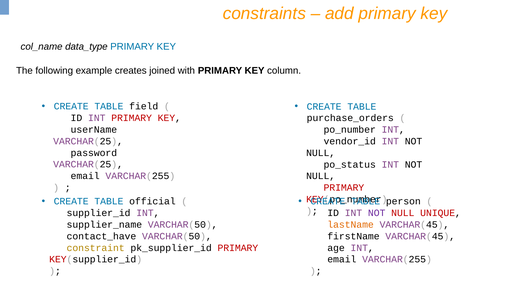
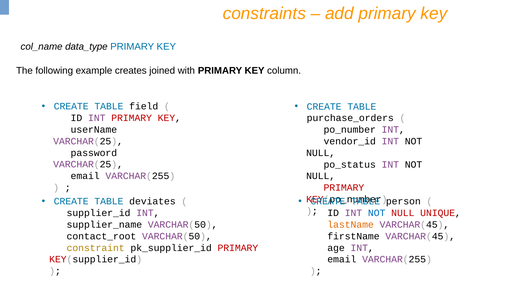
official: official -> deviates (152, 202)
NOT colour: purple -> blue (377, 213)
contact_have: contact_have -> contact_root (101, 236)
